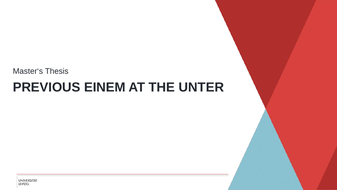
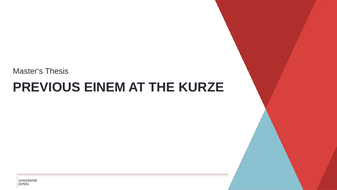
UNTER: UNTER -> KURZE (201, 87)
